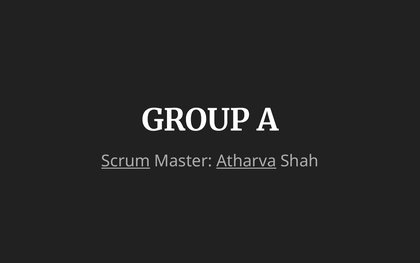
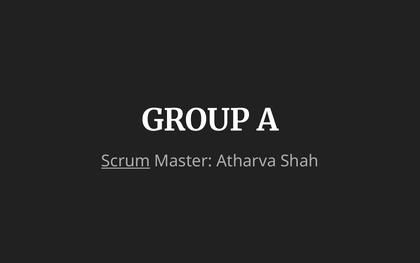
Atharva underline: present -> none (246, 161)
